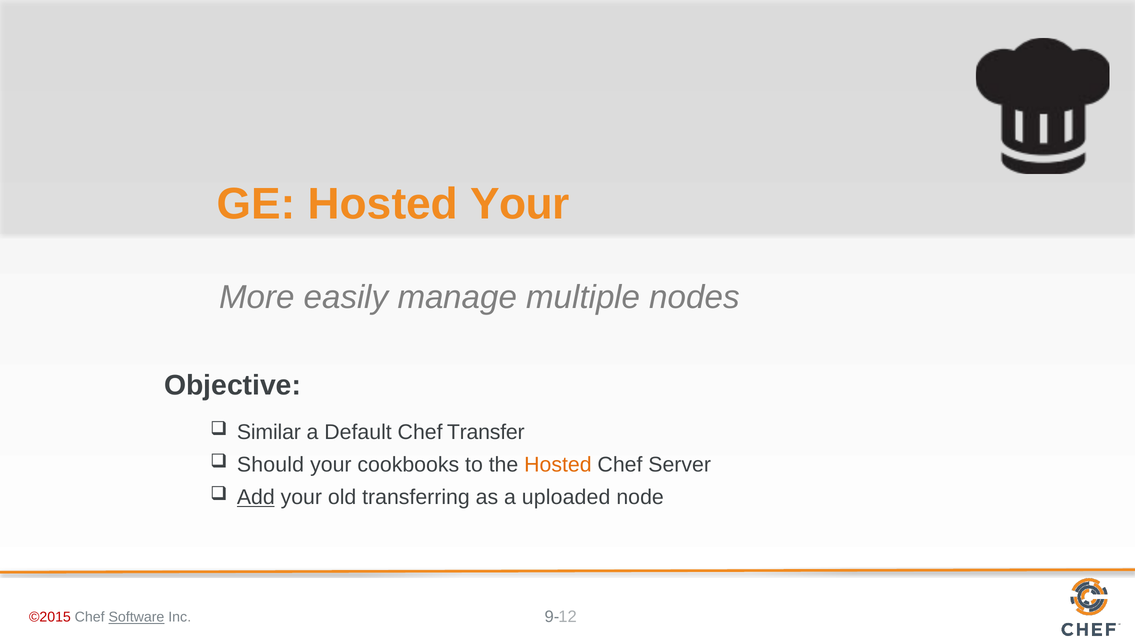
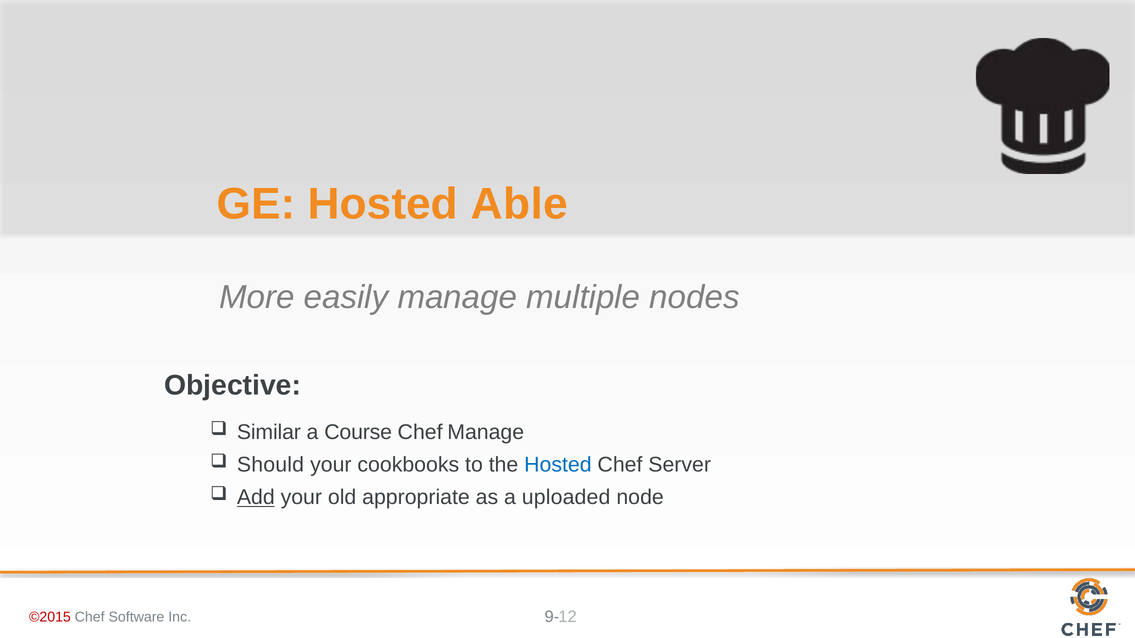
Hosted Your: Your -> Able (519, 204)
Default: Default -> Course (358, 432)
Chef Transfer: Transfer -> Manage (486, 432)
Hosted colour: orange -> blue (558, 465)
transferring: transferring -> appropriate (416, 498)
Software underline: present -> none (136, 618)
